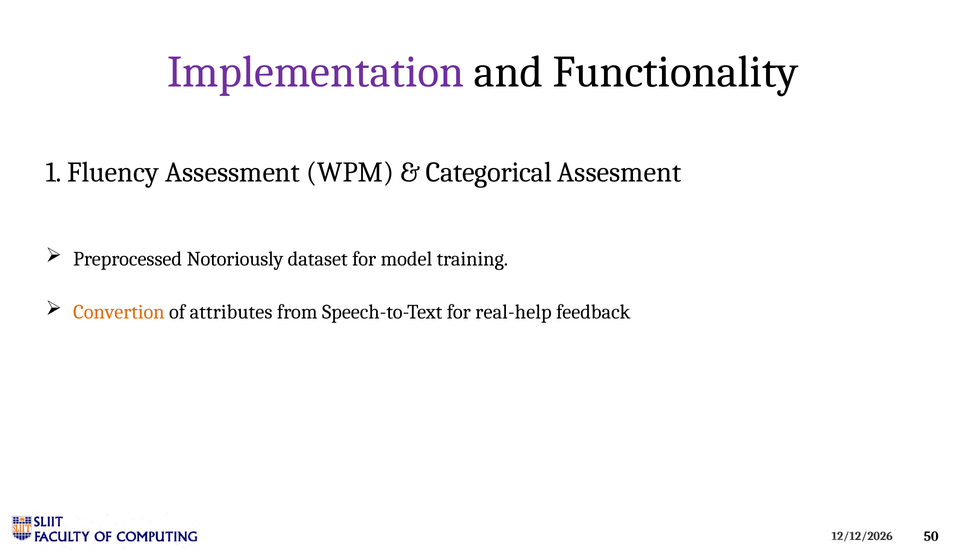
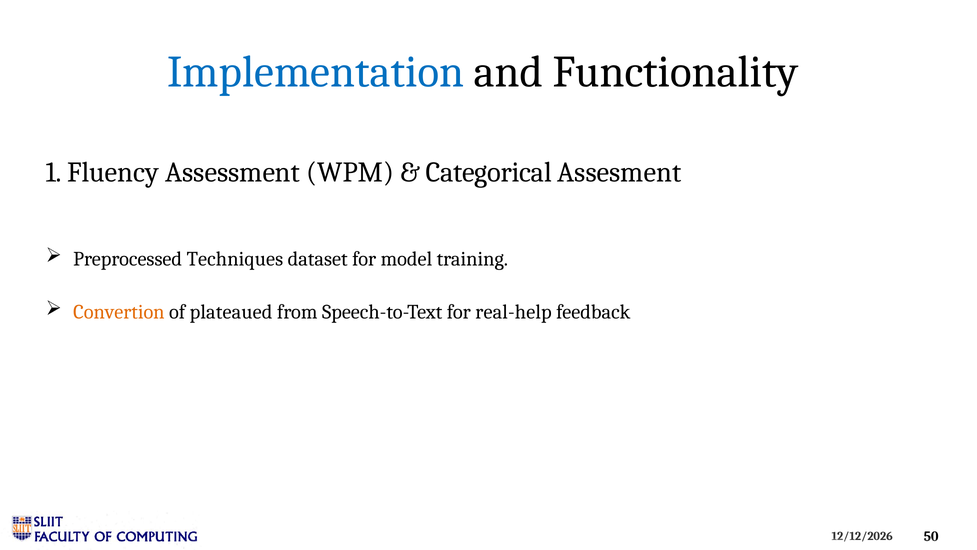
Implementation colour: purple -> blue (316, 72)
Notoriously: Notoriously -> Techniques (235, 259)
attributes: attributes -> plateaued (231, 312)
